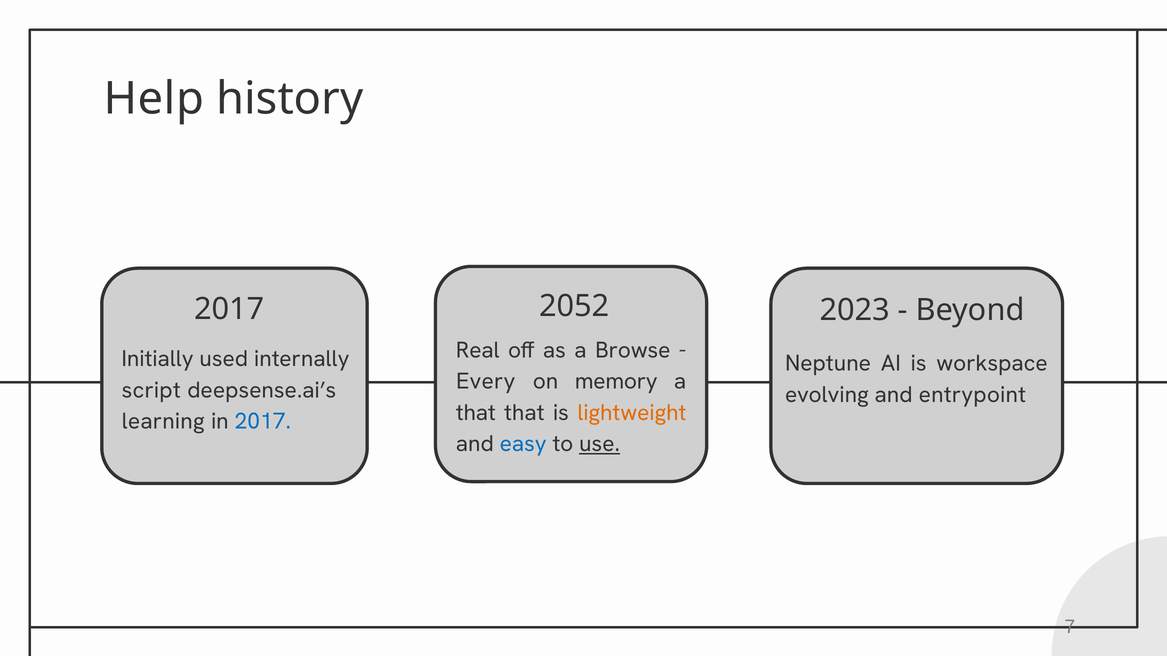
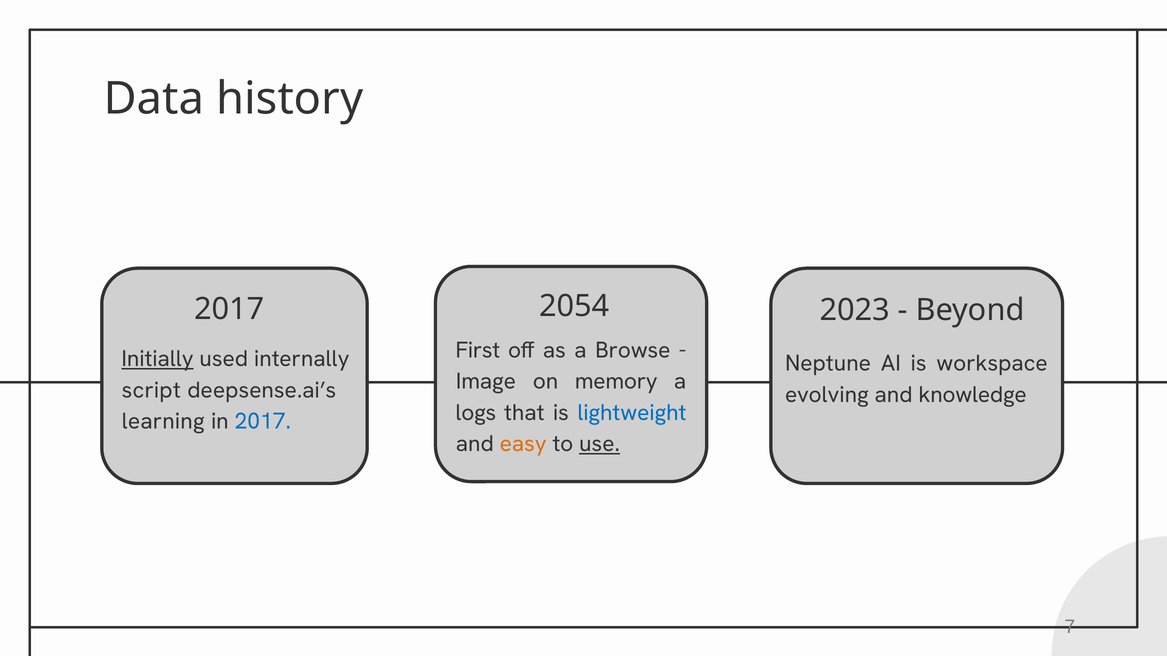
Help: Help -> Data (154, 99)
2052: 2052 -> 2054 (574, 306)
Real: Real -> First (478, 350)
Initially underline: none -> present (158, 359)
Every: Every -> Image (486, 382)
entrypoint: entrypoint -> knowledge (973, 395)
that: that -> logs (476, 413)
lightweight colour: orange -> blue (632, 413)
easy colour: blue -> orange (523, 444)
